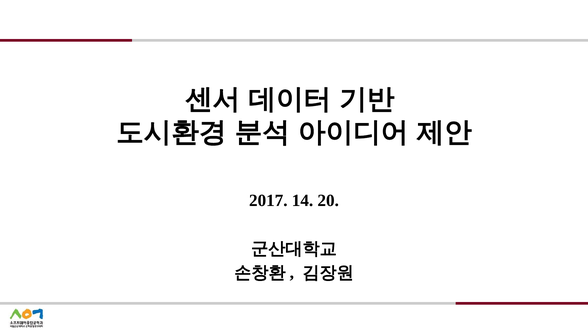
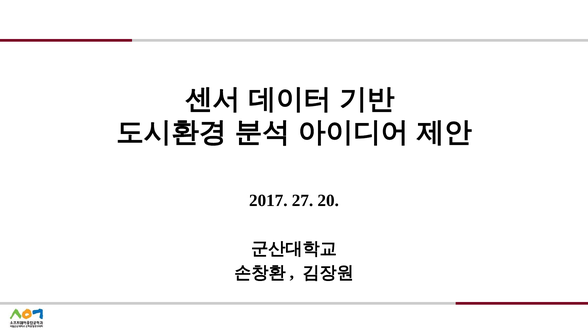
14: 14 -> 27 (303, 201)
